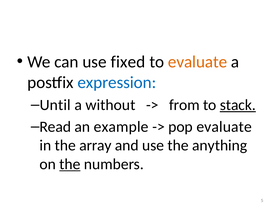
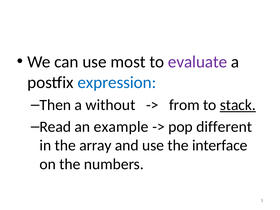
fixed: fixed -> most (128, 62)
evaluate colour: orange -> purple (198, 62)
Until: Until -> Then (55, 105)
pop evaluate: evaluate -> different (224, 127)
anything: anything -> interface (220, 145)
the underline: present -> none (70, 164)
